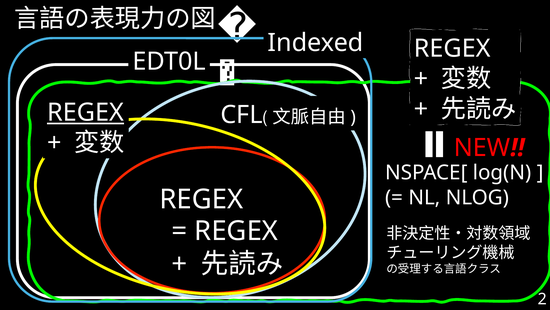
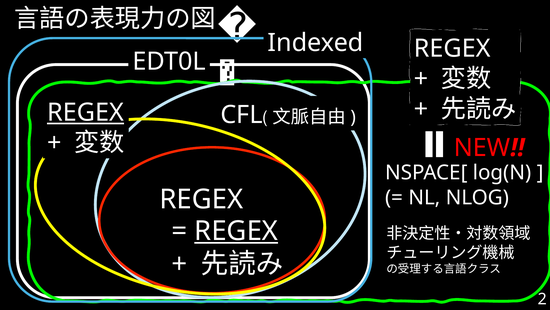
REGEX underline: none -> present (236, 231)
